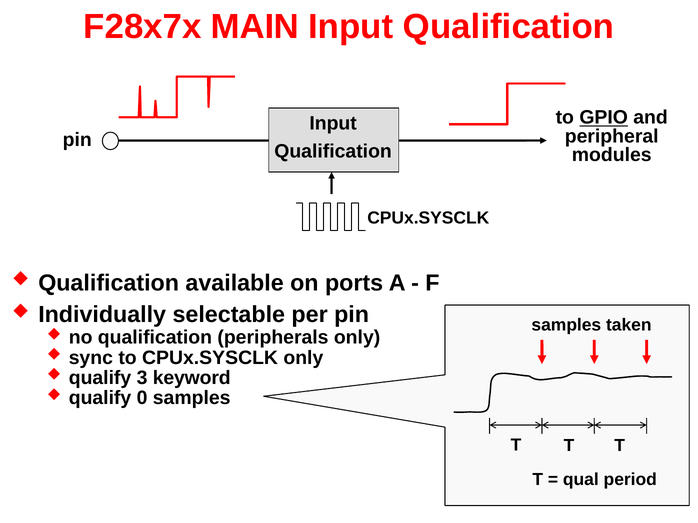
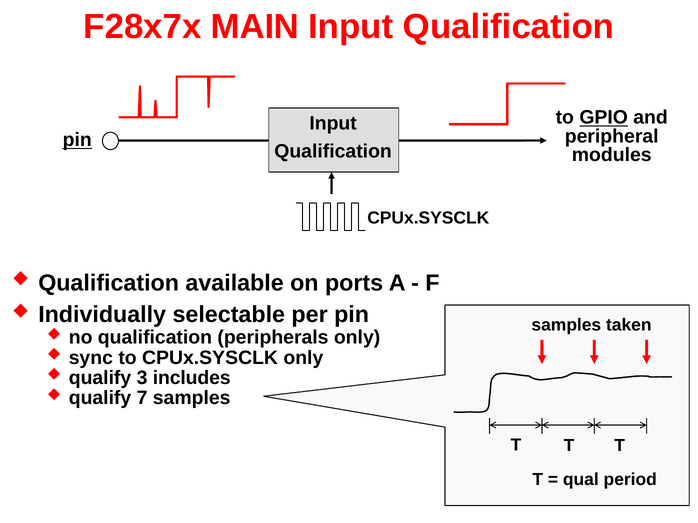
pin underline: none -> present (77, 140)
keyword: keyword -> includes (192, 378)
0: 0 -> 7 (142, 398)
